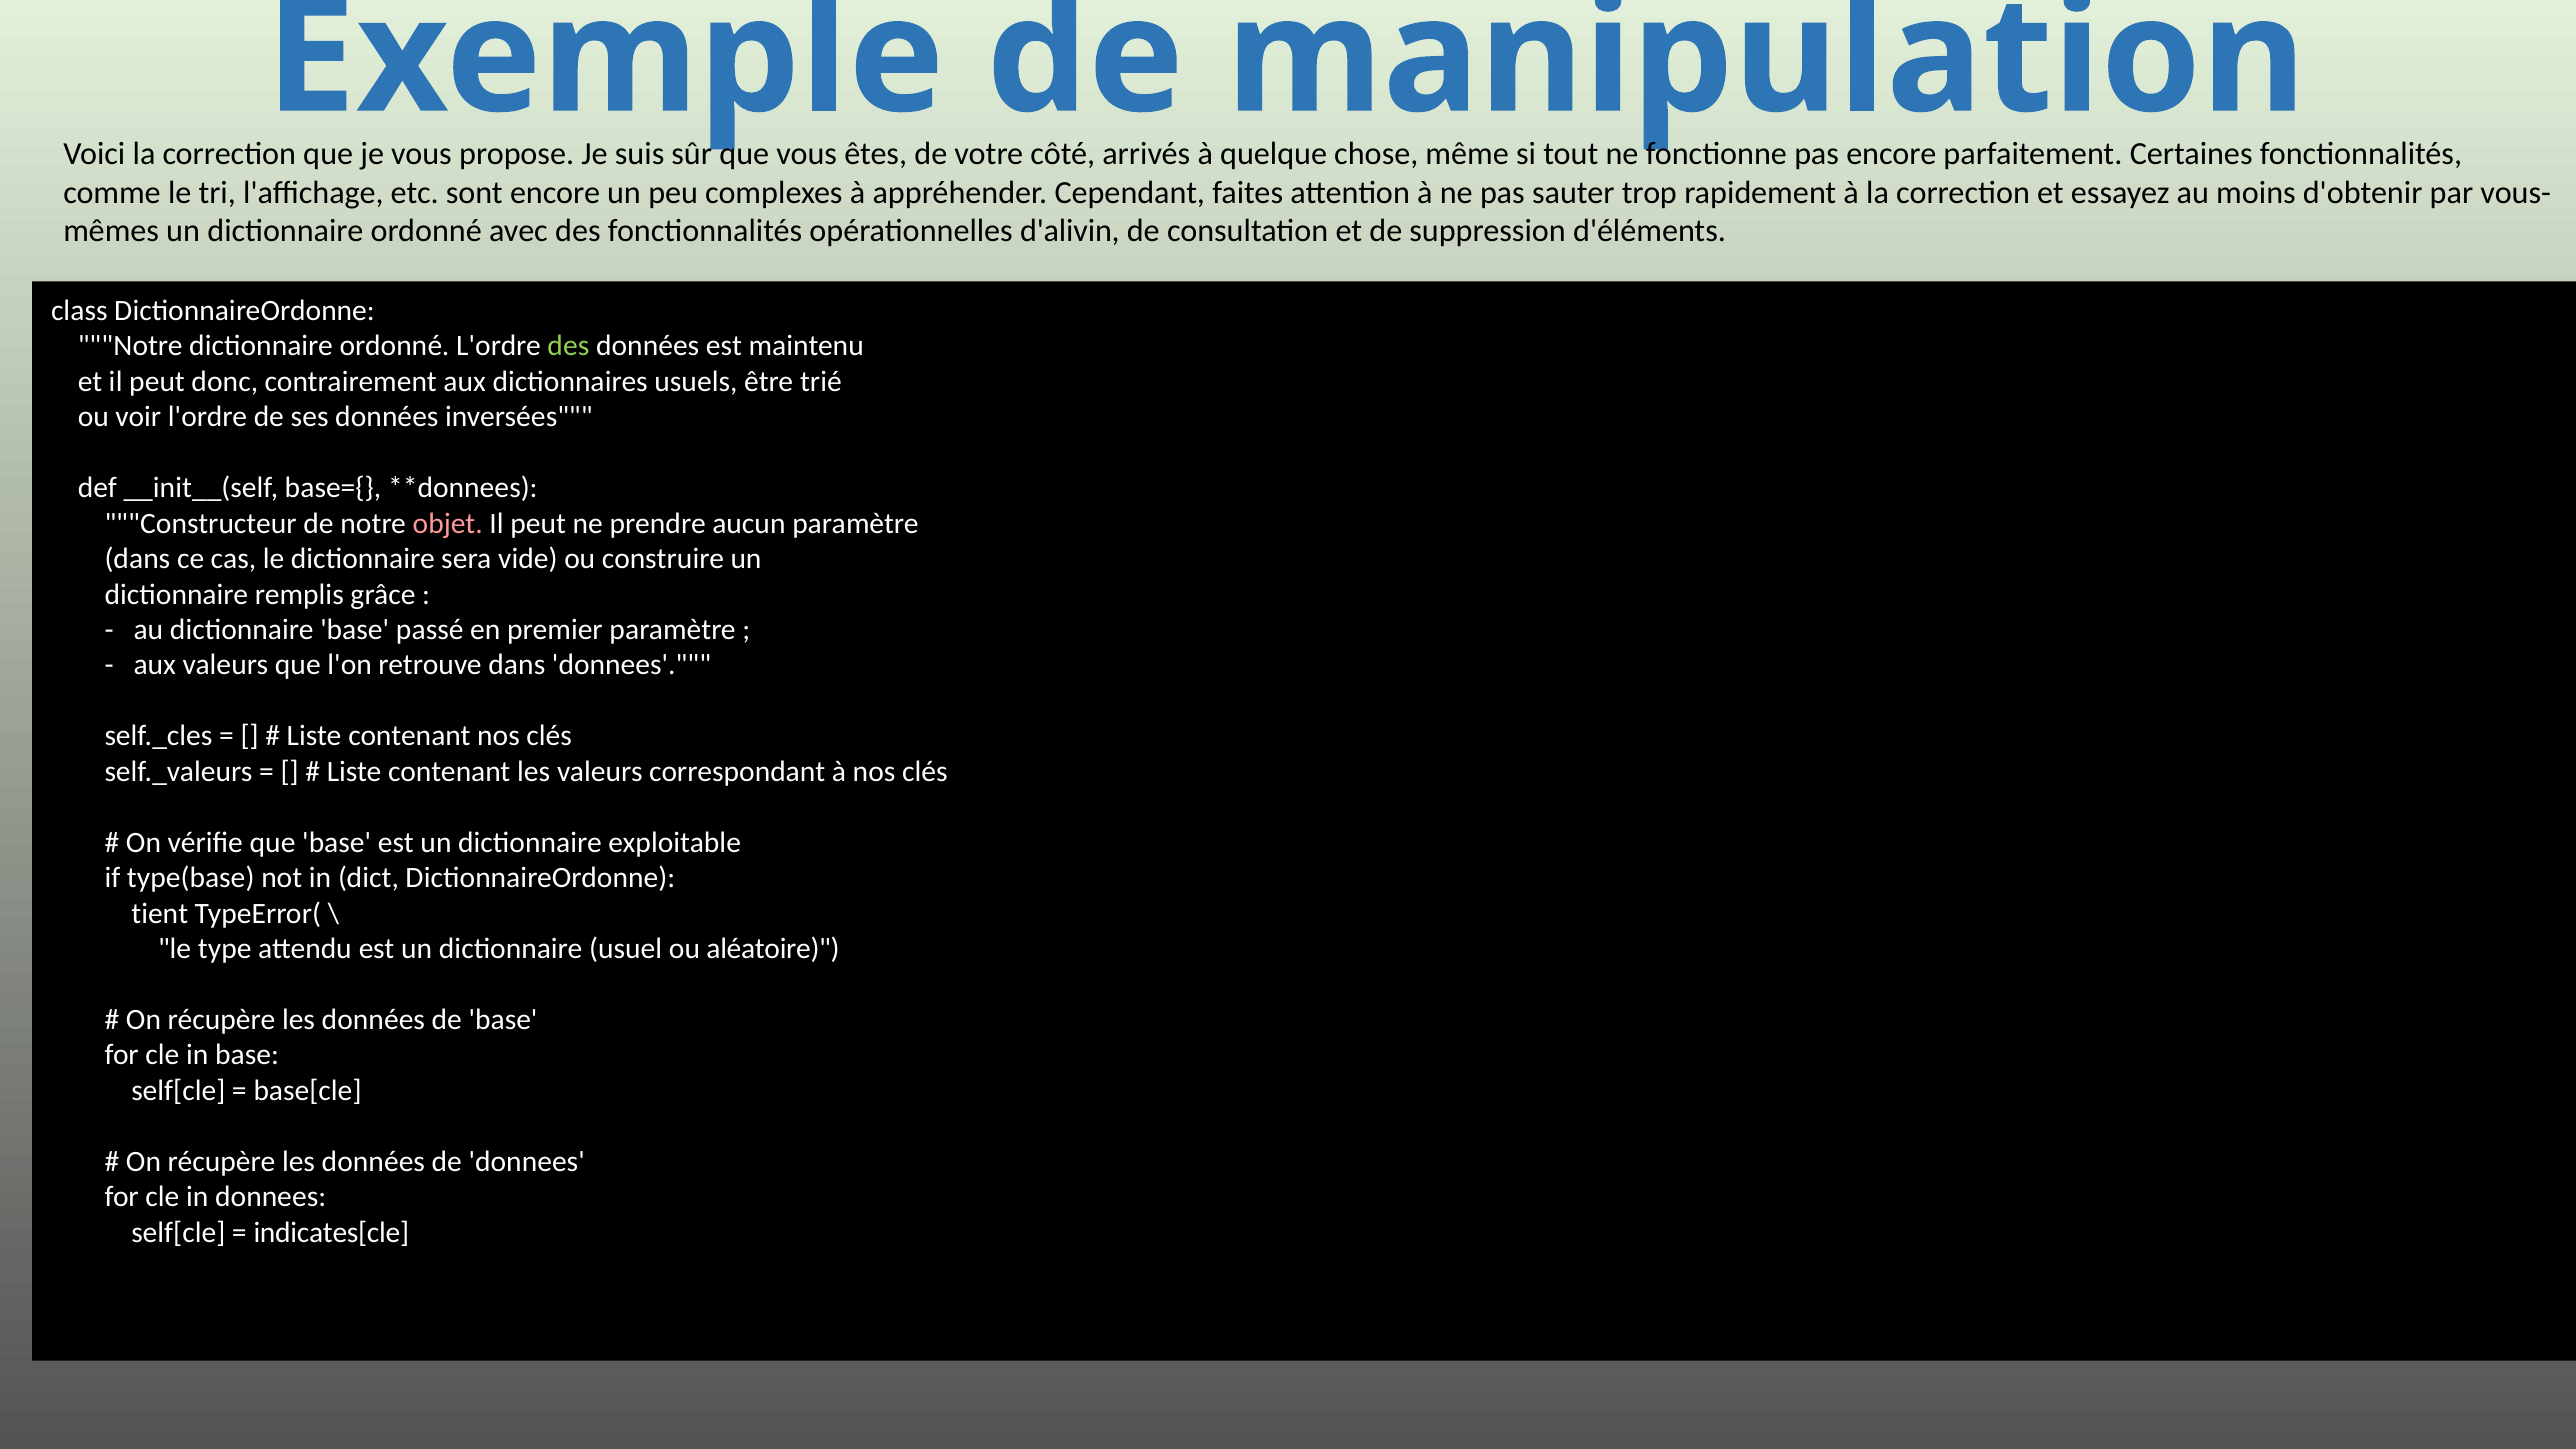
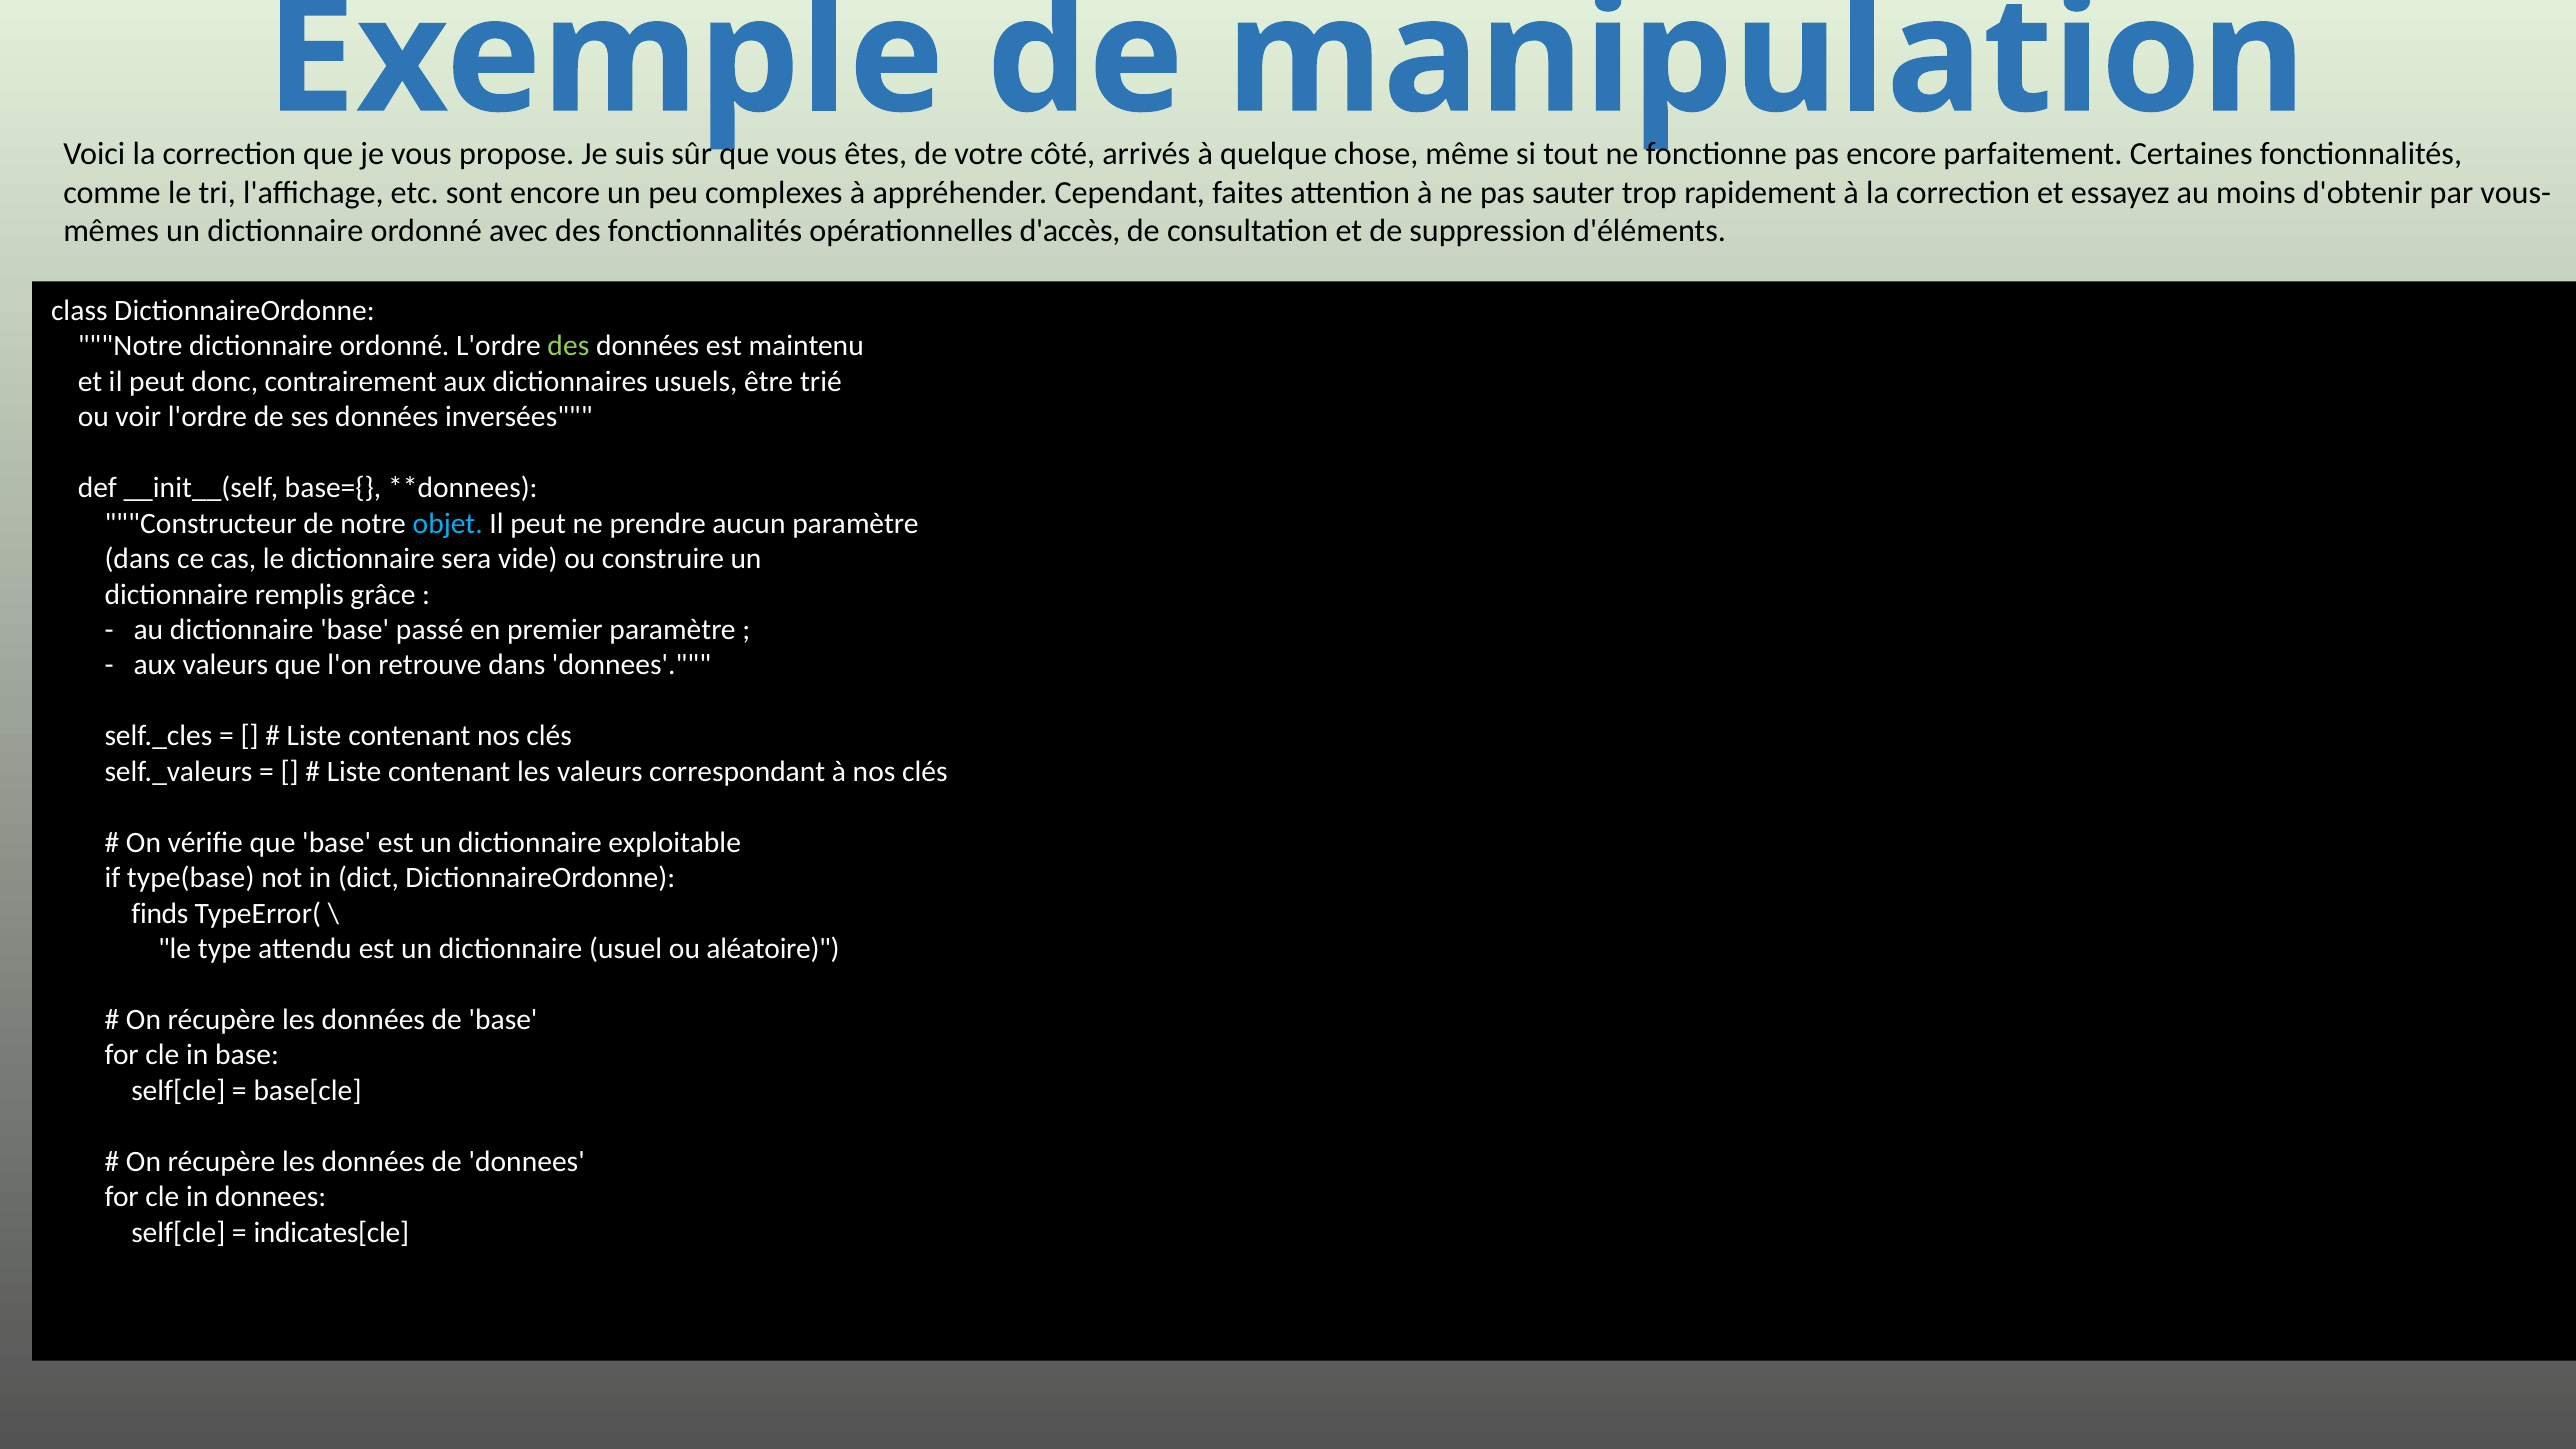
d'alivin: d'alivin -> d'accès (1070, 231)
objet colour: pink -> light blue (448, 523)
tient: tient -> finds (160, 913)
